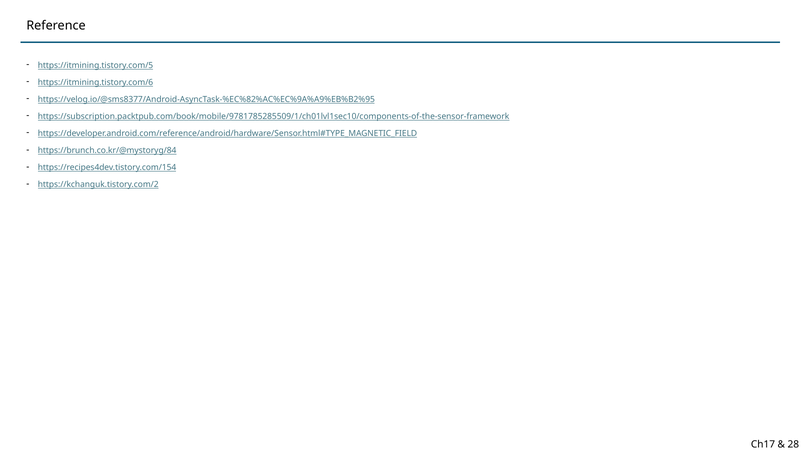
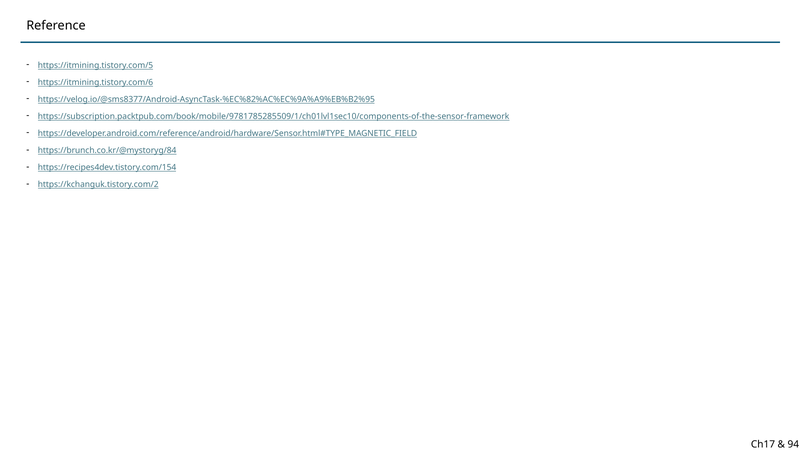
28: 28 -> 94 (793, 444)
